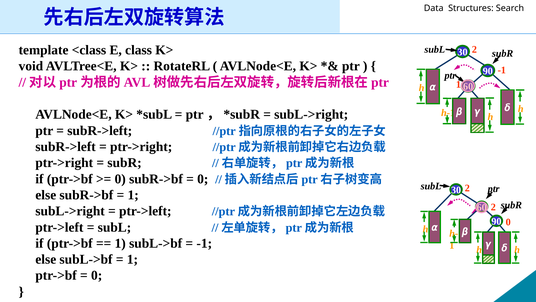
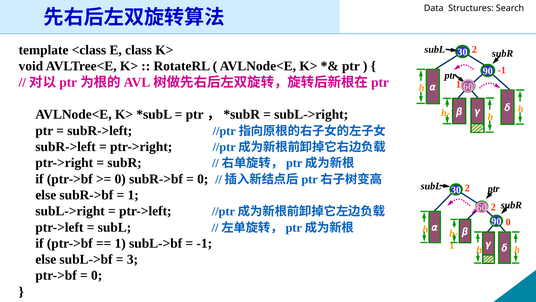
1: 1 -> 3 (132, 259)
